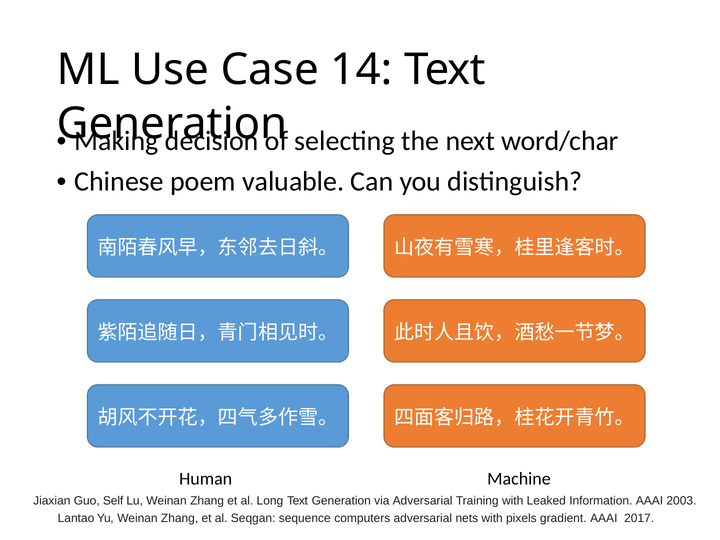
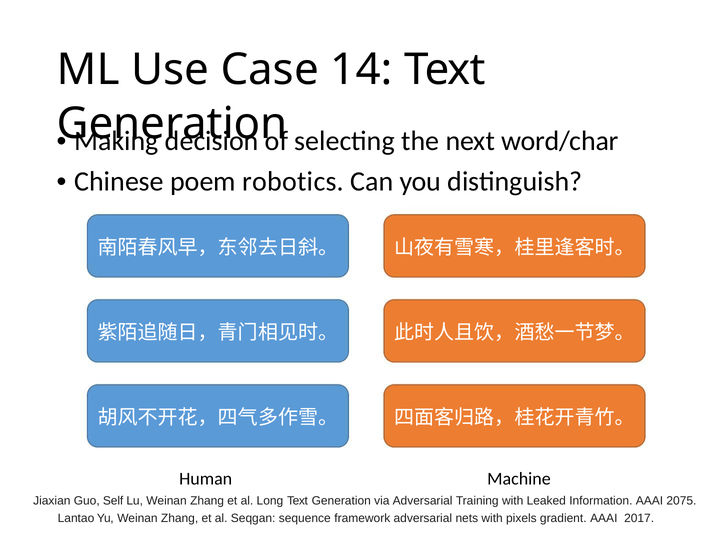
valuable: valuable -> robotics (293, 181)
2003: 2003 -> 2075 (681, 501)
computers: computers -> framework (362, 519)
